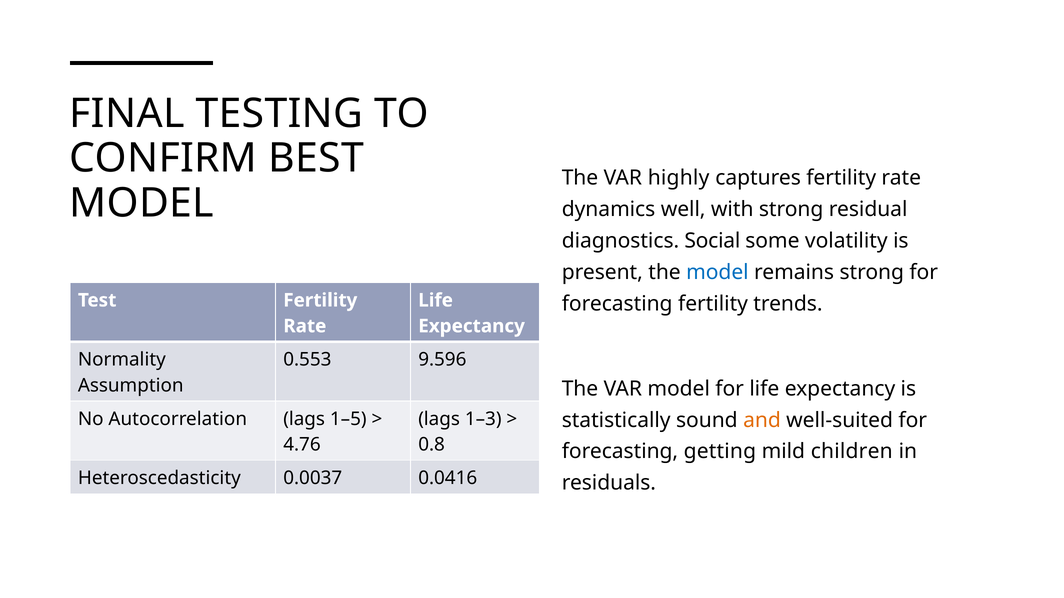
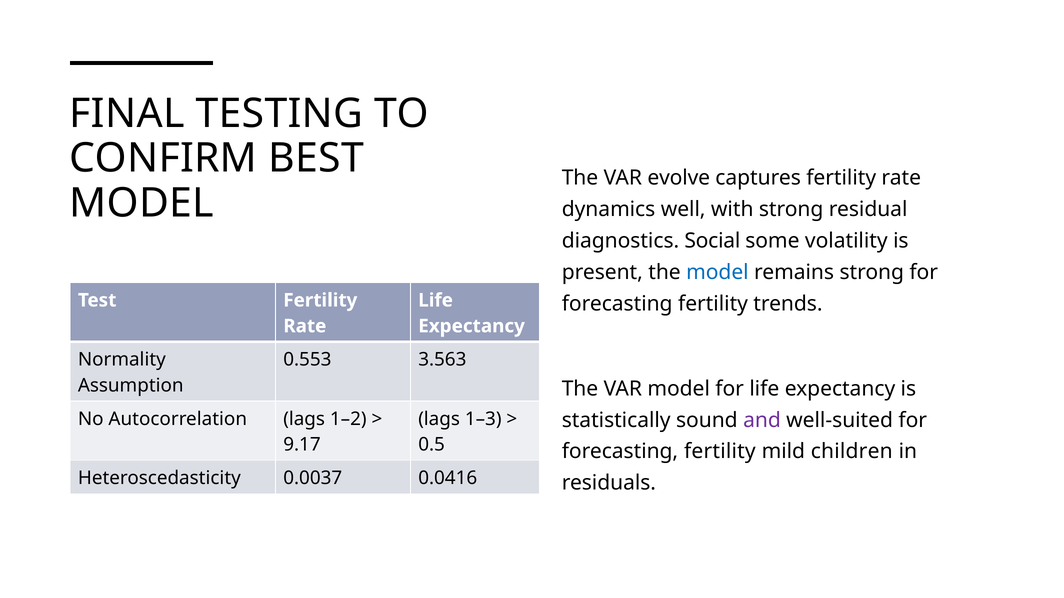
highly: highly -> evolve (679, 178)
9.596: 9.596 -> 3.563 (442, 360)
1–5: 1–5 -> 1–2 (348, 419)
and colour: orange -> purple (762, 420)
4.76: 4.76 -> 9.17 (302, 445)
0.8: 0.8 -> 0.5 (432, 445)
getting: getting -> fertility (720, 452)
